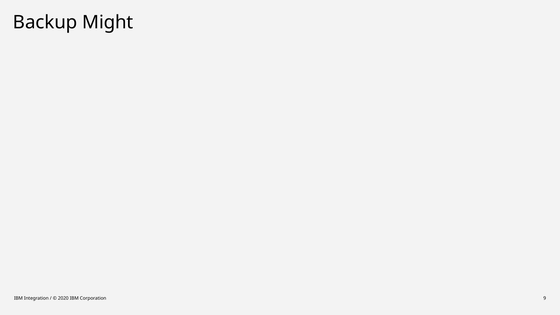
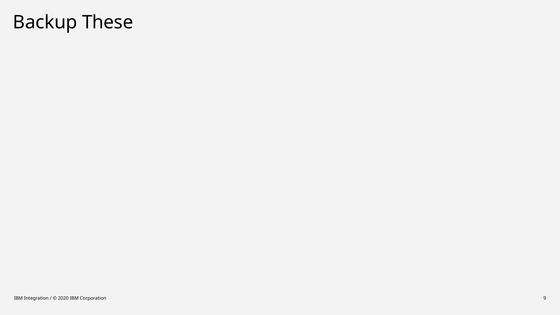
Might: Might -> These (108, 22)
